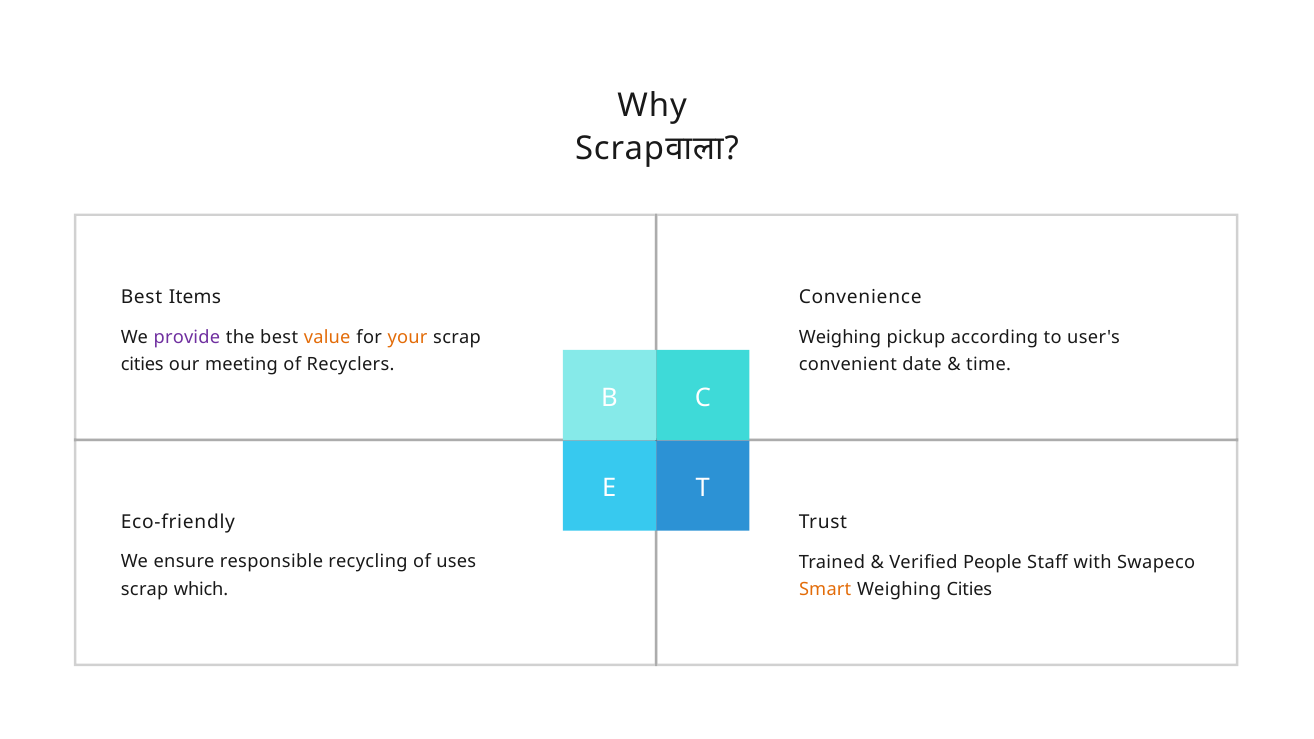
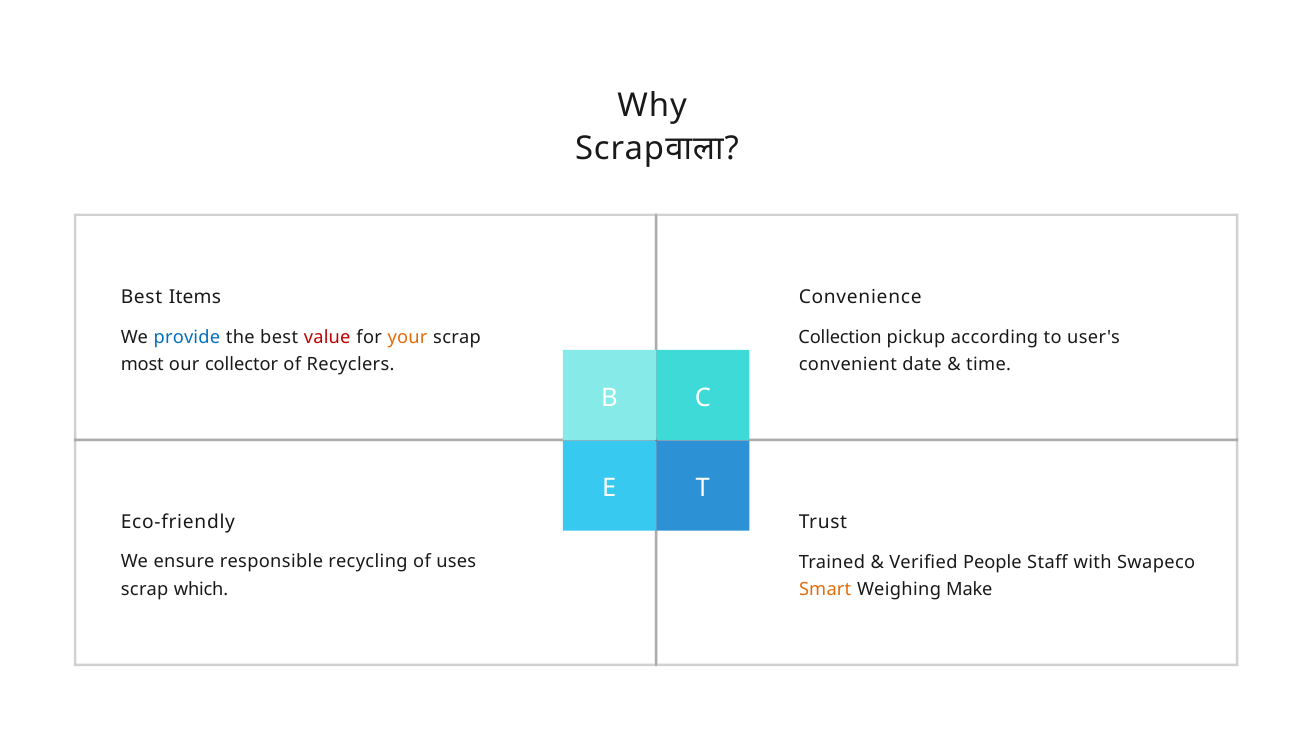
provide colour: purple -> blue (187, 337)
value colour: orange -> red (327, 337)
Weighing: Weighing -> Collection (840, 337)
cities: cities -> most (142, 365)
meeting: meeting -> collector (242, 365)
Weighing Cities: Cities -> Make (969, 590)
